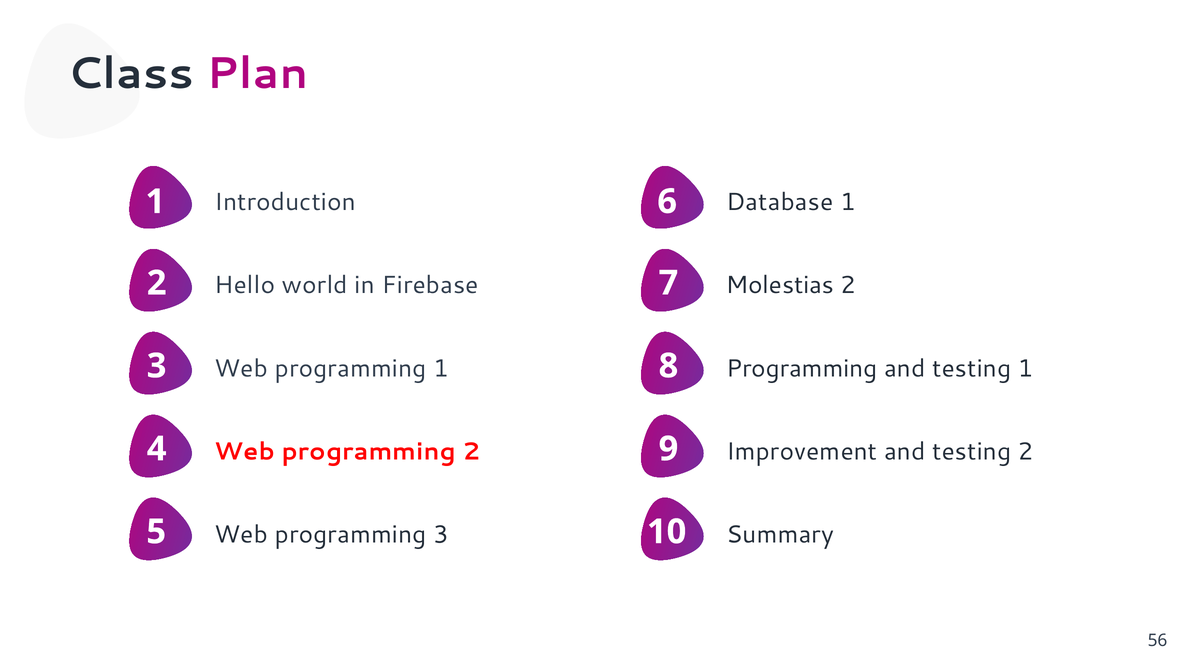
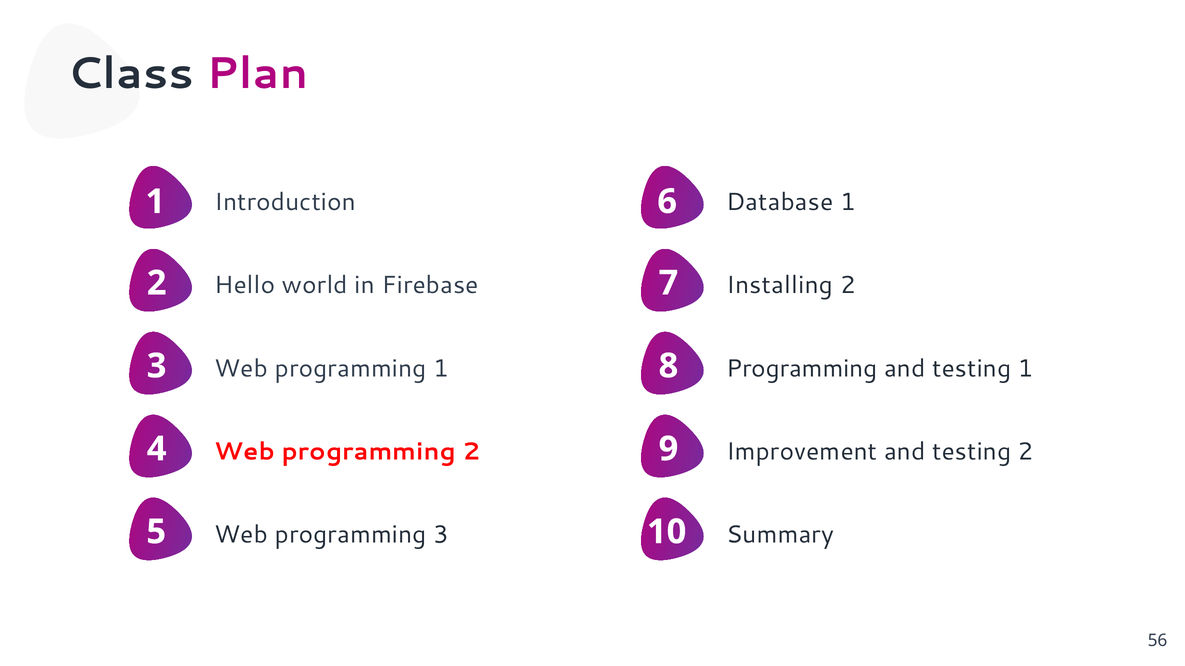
Molestias: Molestias -> Installing (780, 286)
